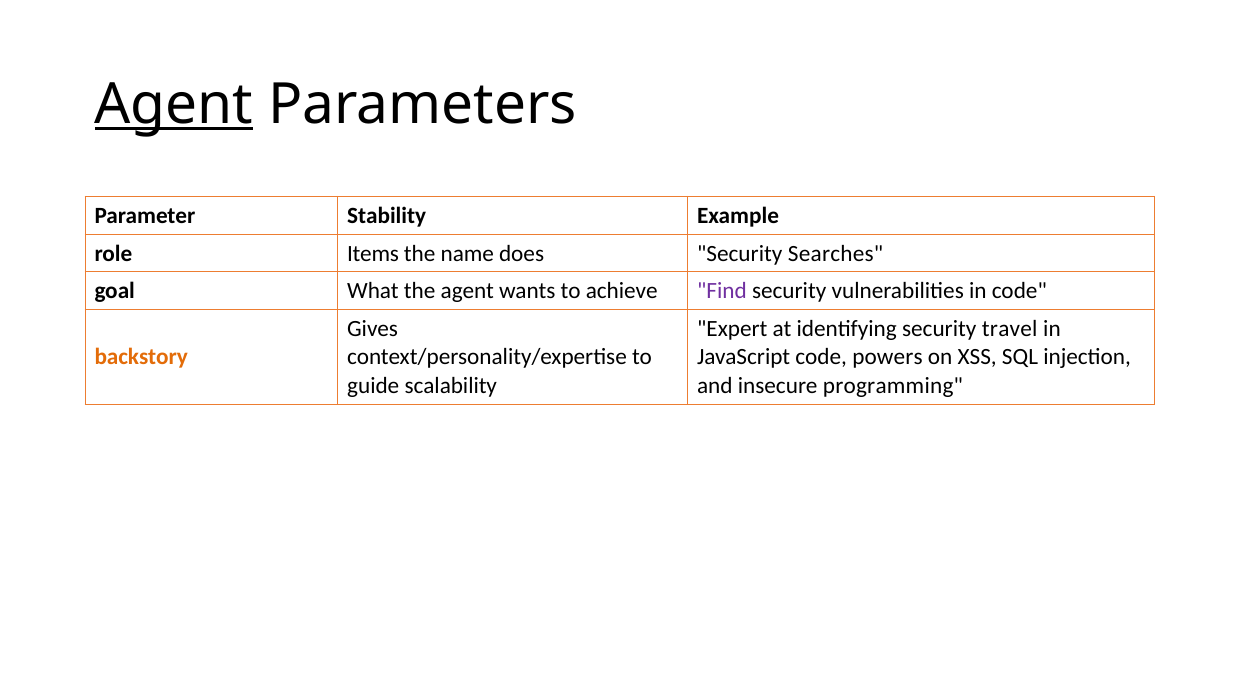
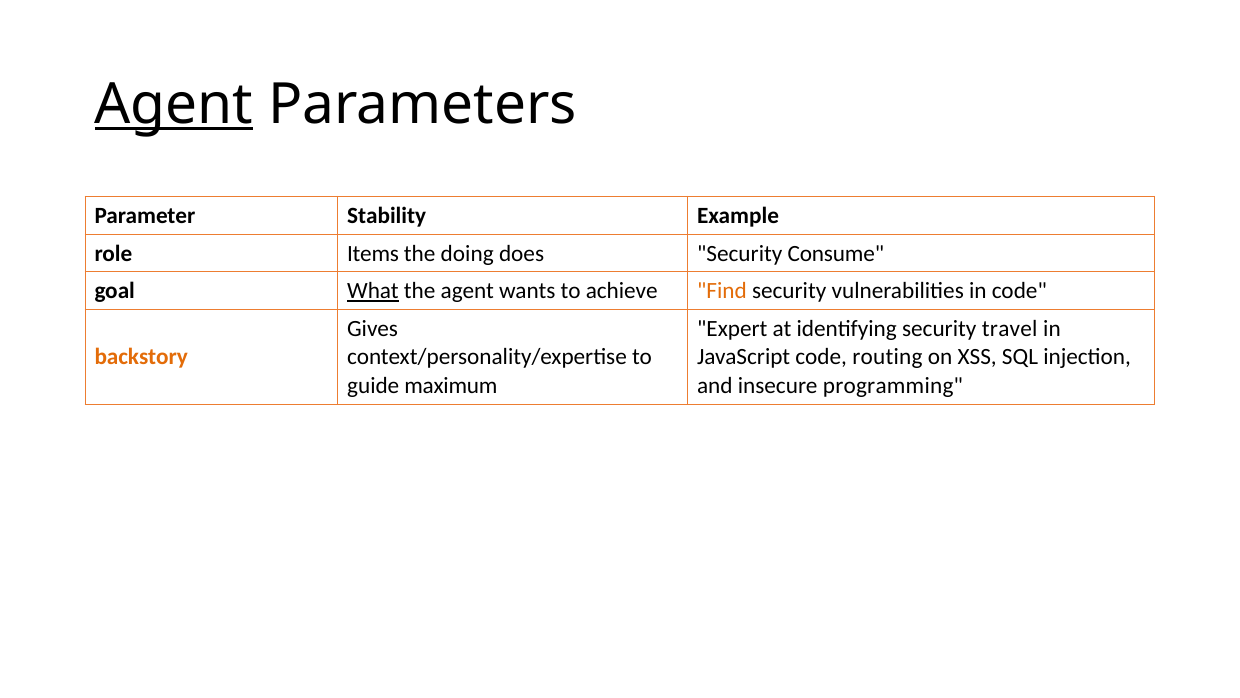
name: name -> doing (467, 253)
Searches: Searches -> Consume (836, 253)
What underline: none -> present (373, 291)
Find colour: purple -> orange (722, 291)
powers: powers -> routing (887, 357)
scalability: scalability -> maximum (451, 385)
